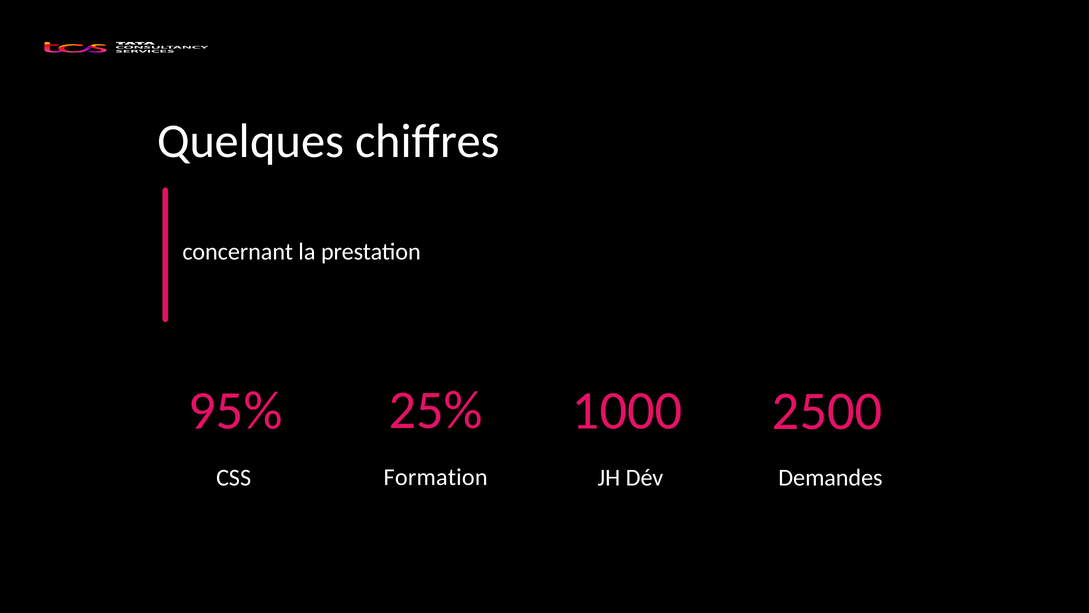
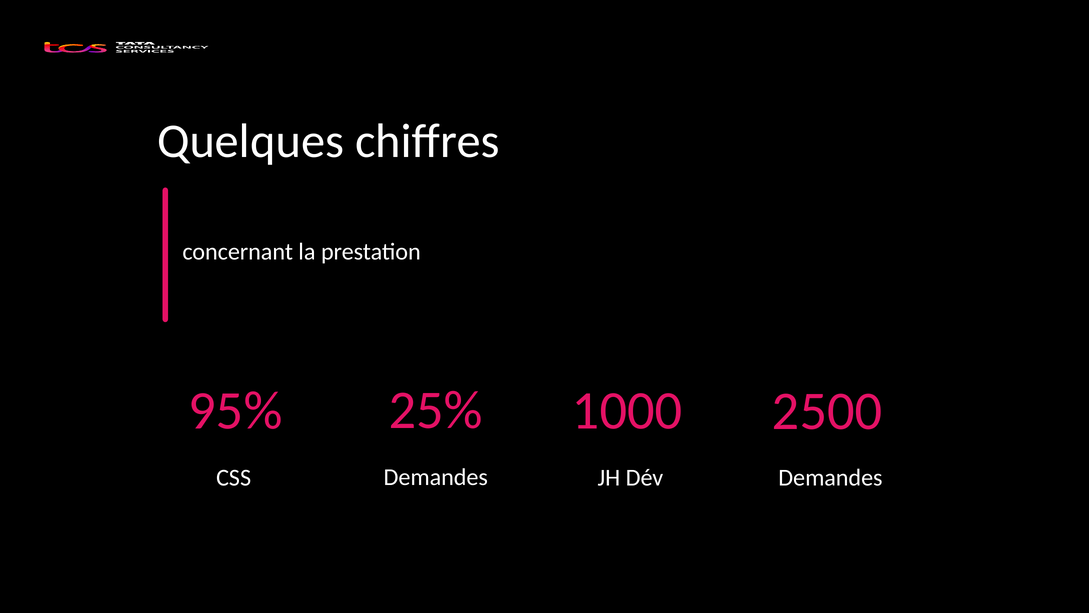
Formation: Formation -> Demandes (436, 477)
